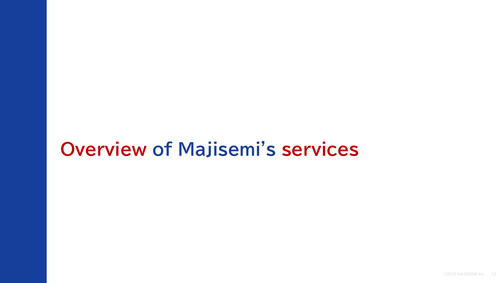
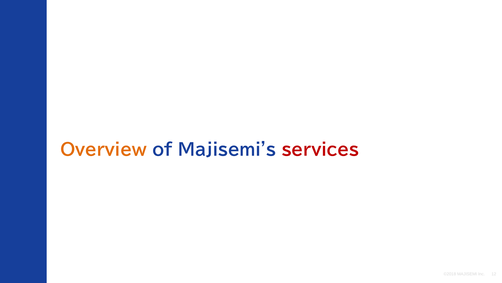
Overview colour: red -> orange (104, 149)
